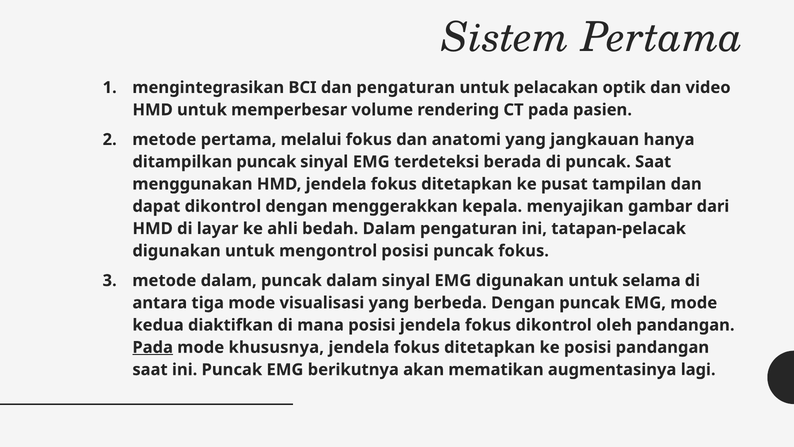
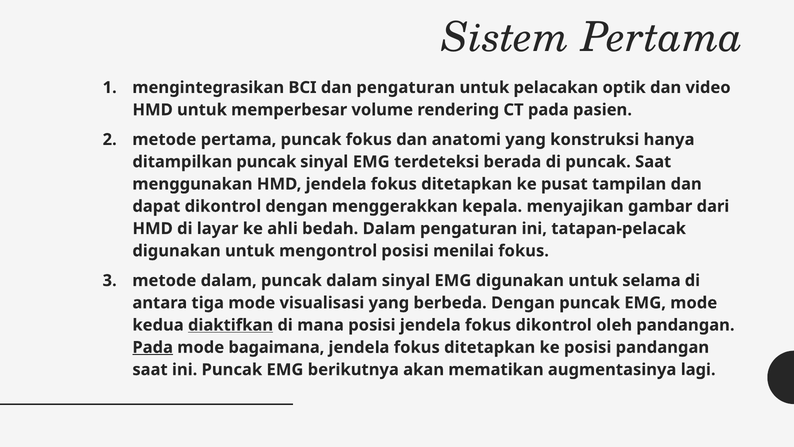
pertama melalui: melalui -> puncak (311, 139)
jangkauan: jangkauan -> konstruksi (595, 139)
posisi puncak: puncak -> menilai (463, 251)
diaktifkan underline: none -> present (231, 325)
khususnya: khususnya -> bagaimana (276, 347)
